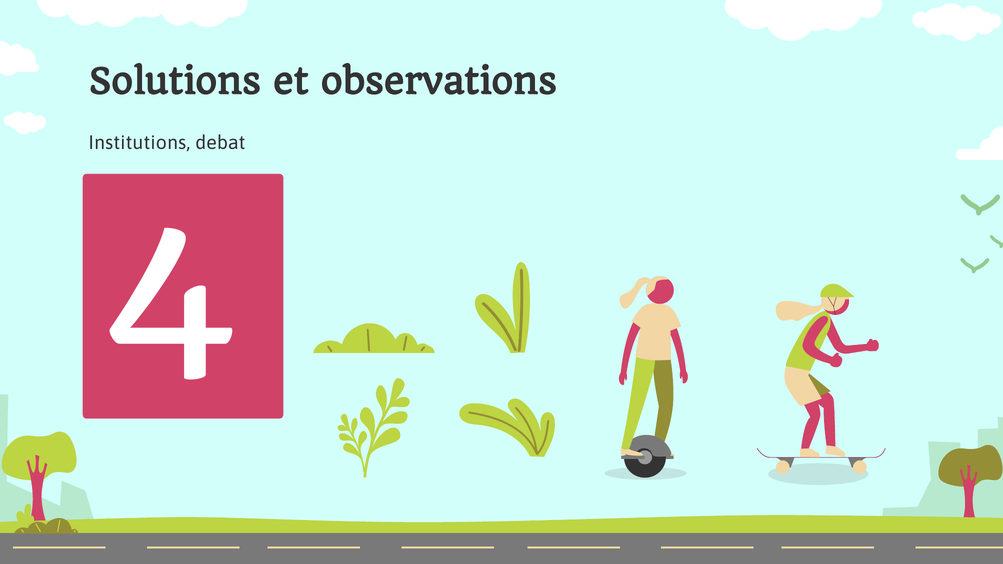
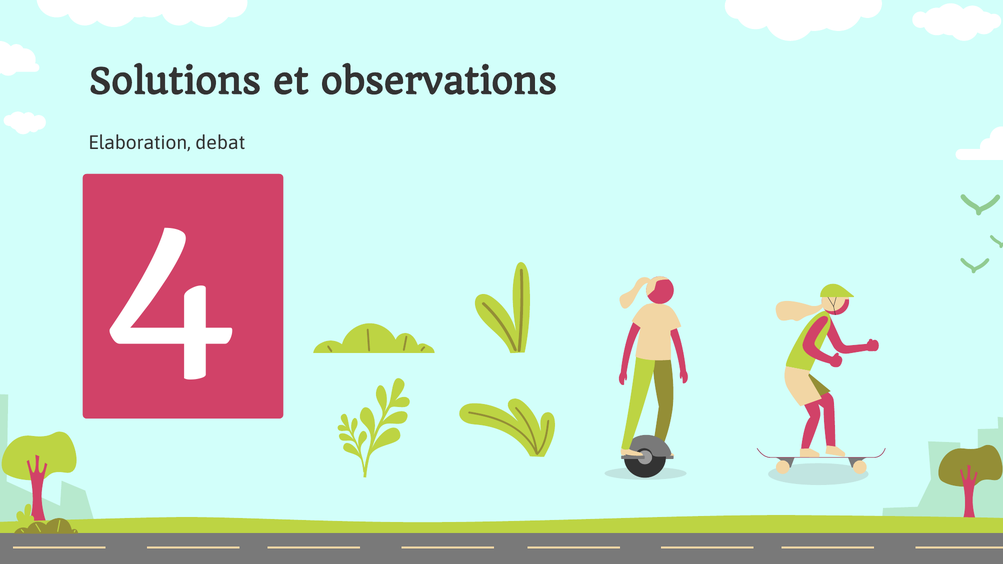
Institutions: Institutions -> Elaboration (140, 143)
